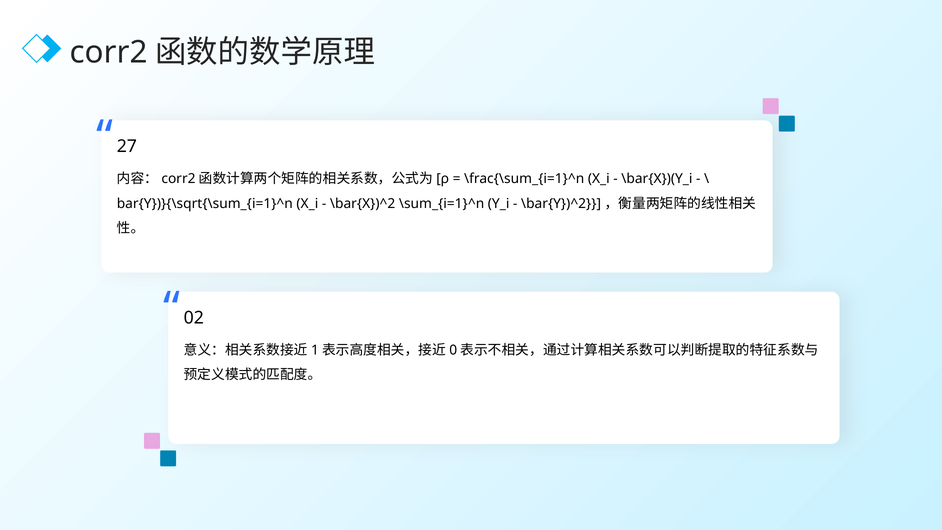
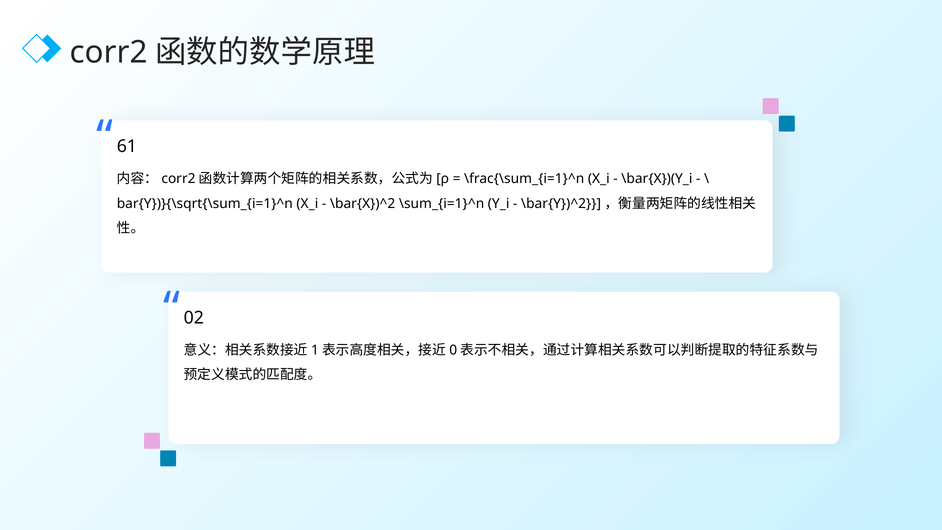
27: 27 -> 61 (127, 146)
